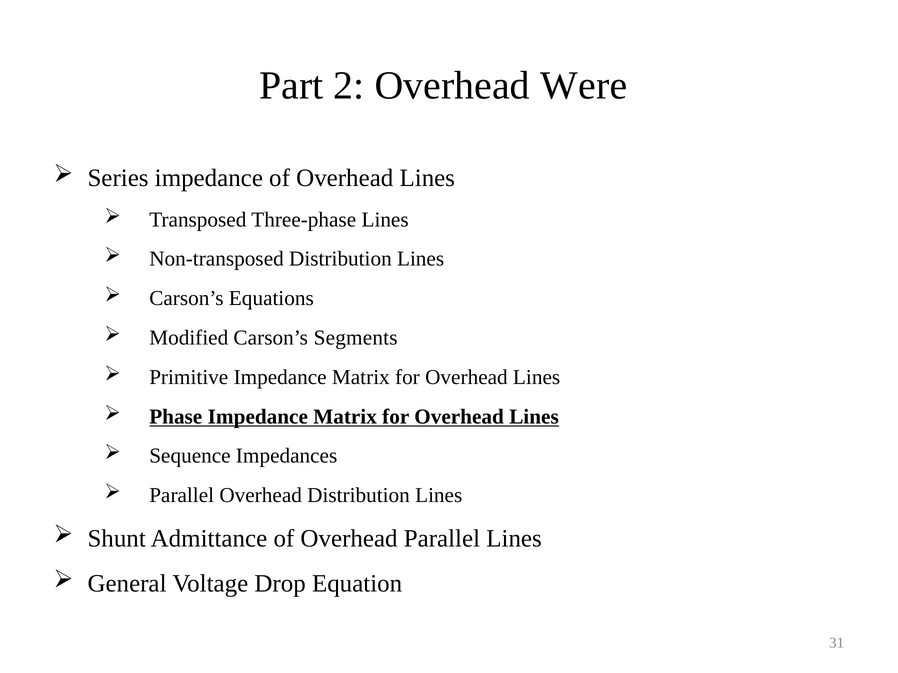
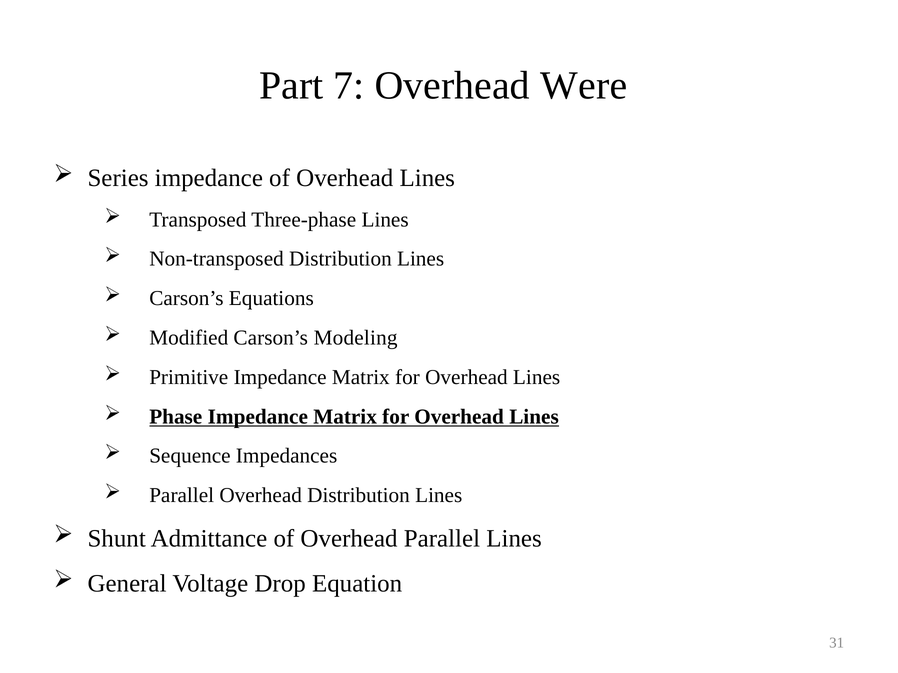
2: 2 -> 7 (349, 86)
Segments: Segments -> Modeling (356, 338)
